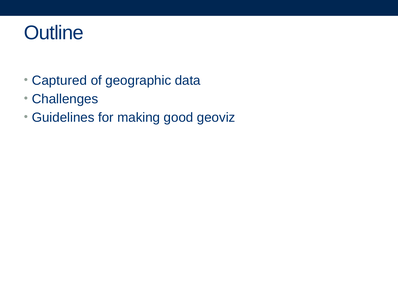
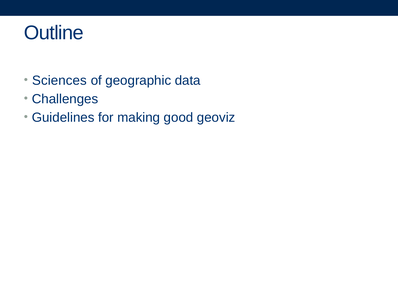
Captured: Captured -> Sciences (59, 81)
